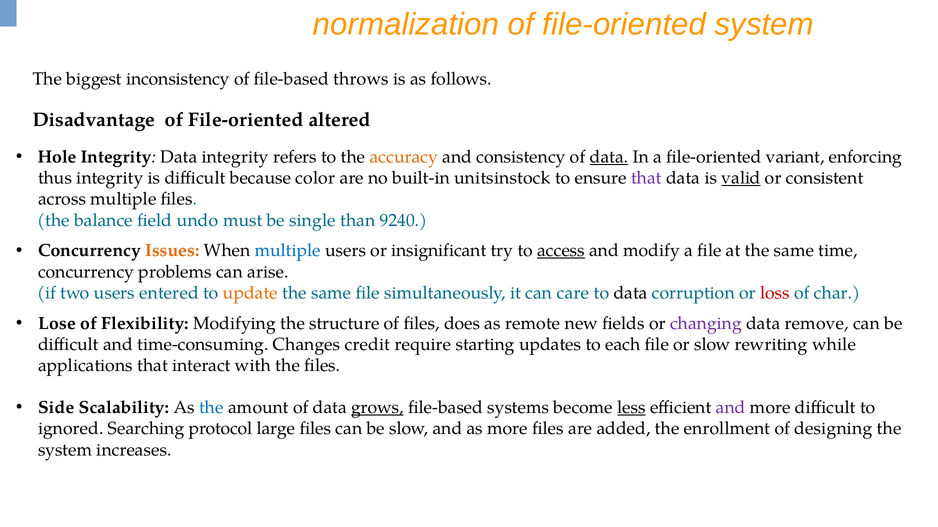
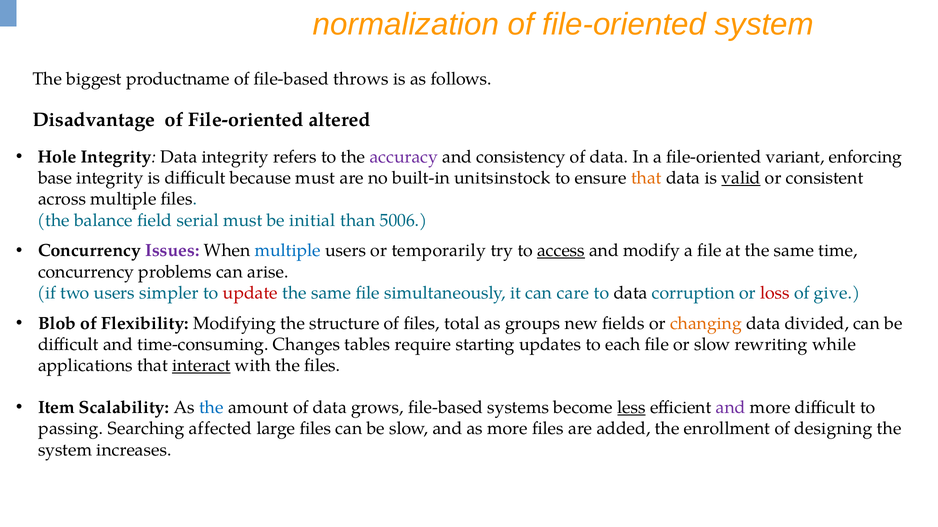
inconsistency: inconsistency -> productname (178, 79)
accuracy colour: orange -> purple (404, 157)
data underline: present -> none (609, 157)
thus: thus -> base (55, 178)
because color: color -> must (315, 178)
that colour: purple -> orange (646, 178)
undo: undo -> serial (198, 220)
single: single -> initial (312, 220)
9240: 9240 -> 5006 (404, 220)
Issues colour: orange -> purple (172, 251)
insignificant: insignificant -> temporarily (439, 251)
entered: entered -> simpler (169, 293)
update colour: orange -> red (250, 293)
char: char -> give (837, 293)
Lose: Lose -> Blob (57, 324)
does: does -> total (462, 324)
remote: remote -> groups (533, 324)
changing colour: purple -> orange (706, 324)
remove: remove -> divided (817, 324)
credit: credit -> tables (367, 345)
interact underline: none -> present (201, 366)
Side: Side -> Item (56, 408)
grows underline: present -> none (378, 408)
ignored: ignored -> passing (71, 429)
protocol: protocol -> affected (220, 429)
